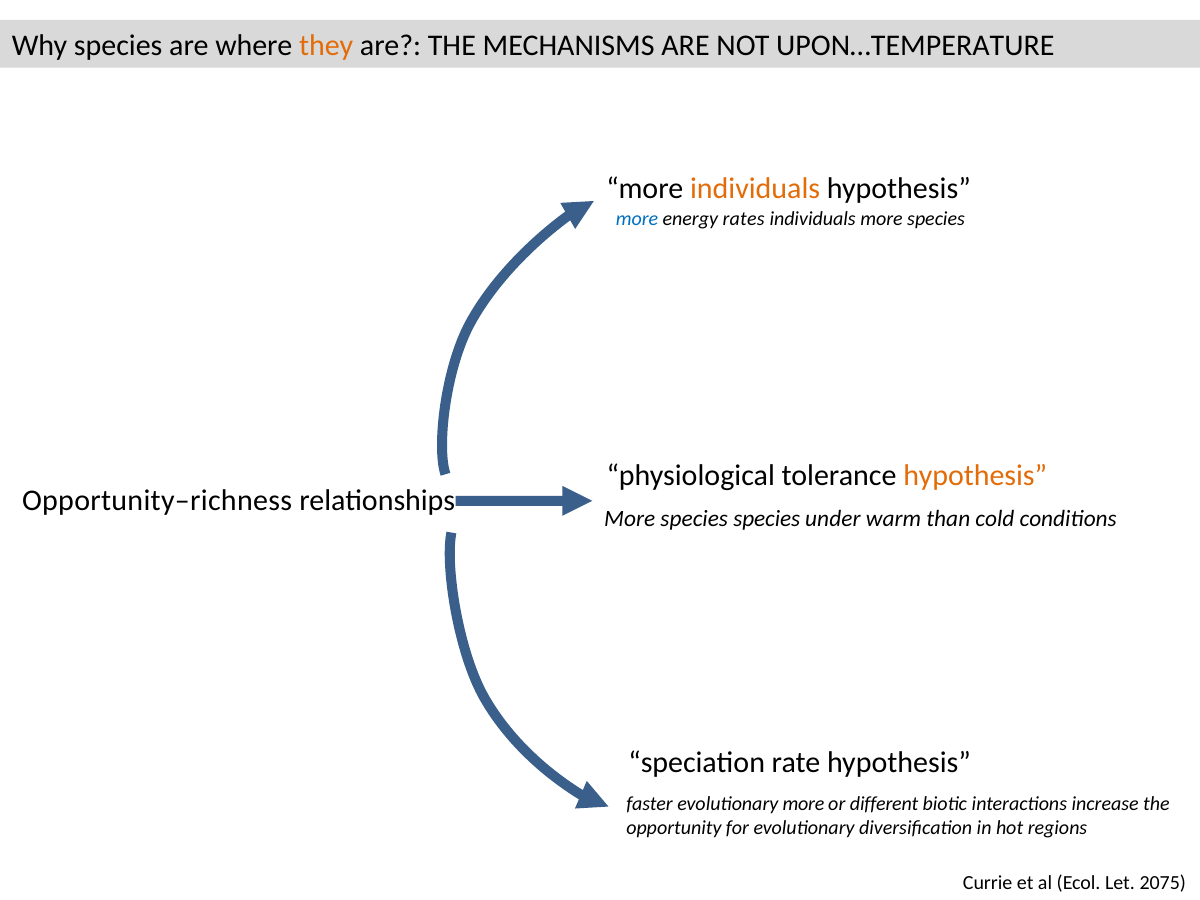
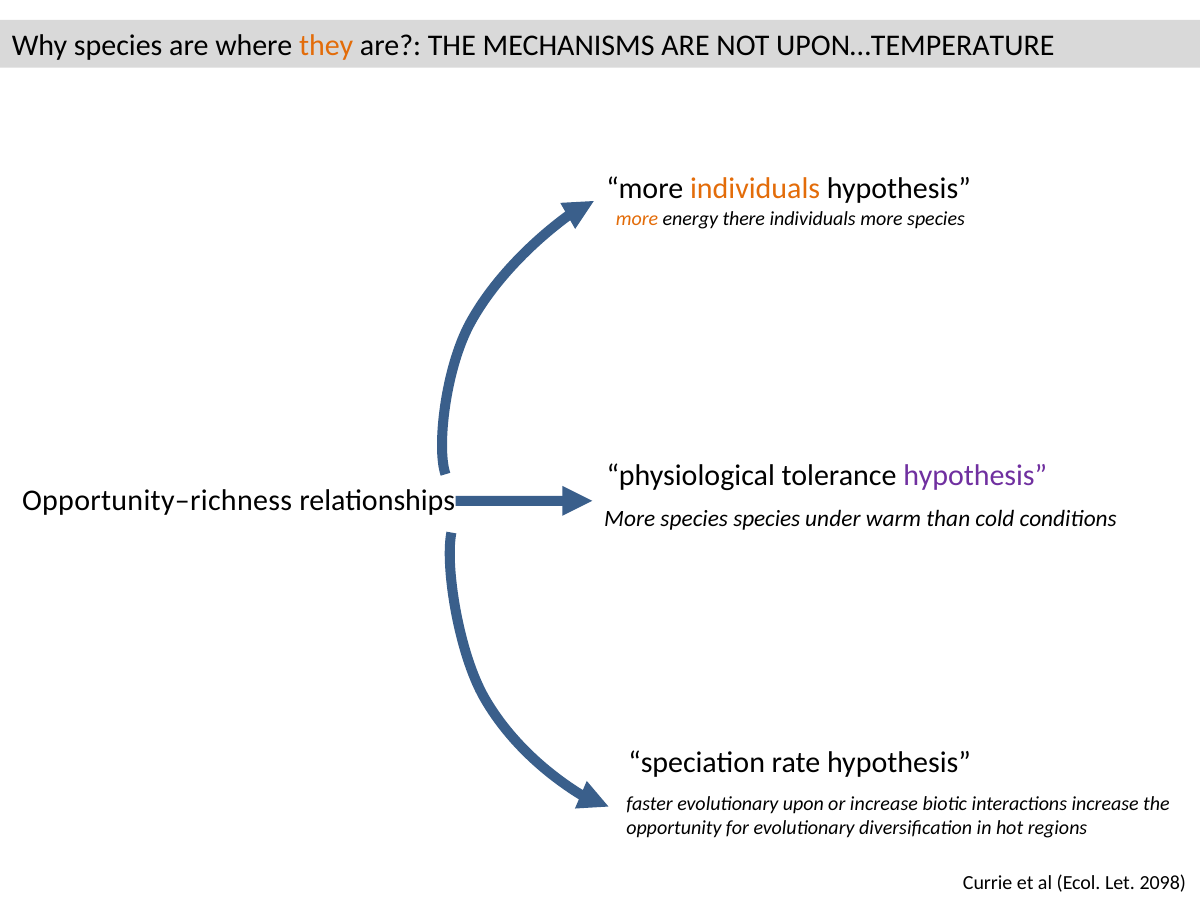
more colour: blue -> orange (637, 219)
rates: rates -> there (744, 219)
hypothesis colour: orange -> purple (975, 476)
evolutionary more: more -> upon (803, 804)
or different: different -> increase (884, 804)
2075: 2075 -> 2098 (1163, 883)
